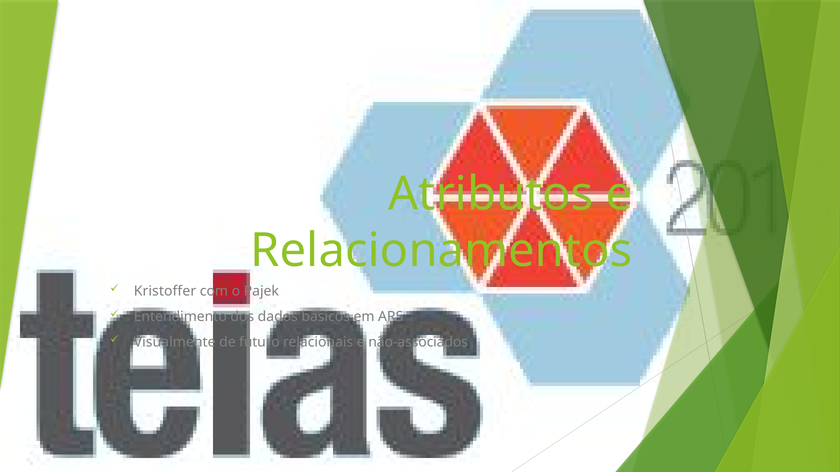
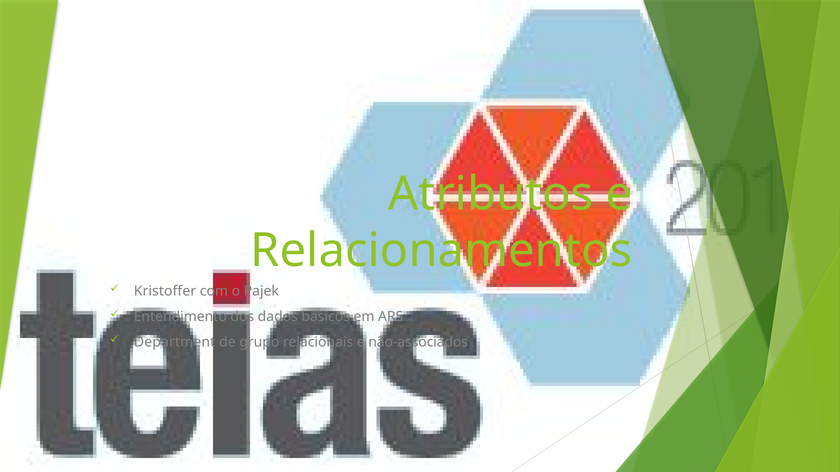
Visualmente: Visualmente -> Department (175, 343)
futuro: futuro -> grupo (259, 343)
